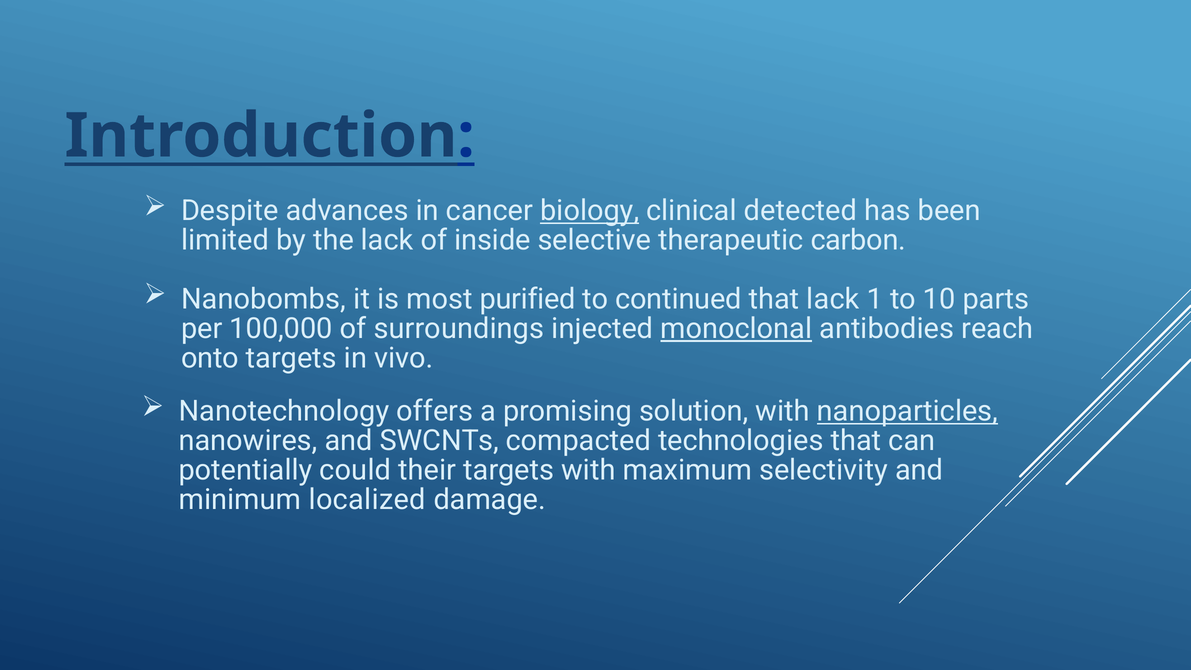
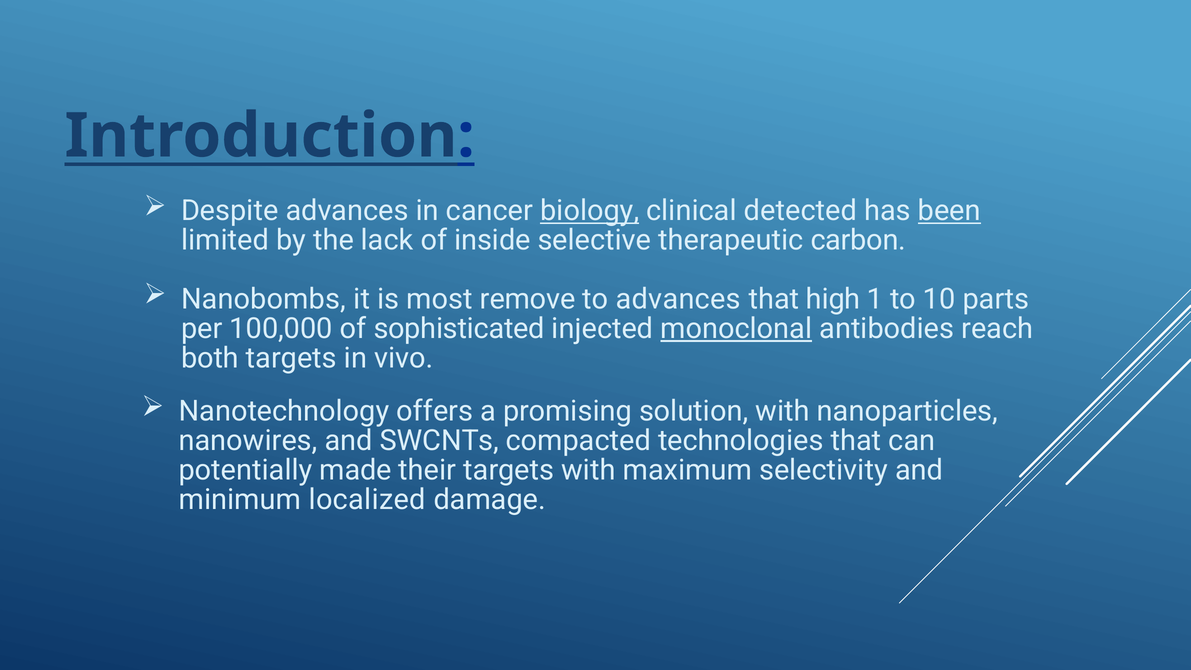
been underline: none -> present (949, 211)
purified: purified -> remove (528, 299)
to continued: continued -> advances (678, 299)
that lack: lack -> high (833, 299)
surroundings: surroundings -> sophisticated (459, 329)
onto: onto -> both (210, 358)
nanoparticles underline: present -> none (907, 411)
could: could -> made (355, 470)
